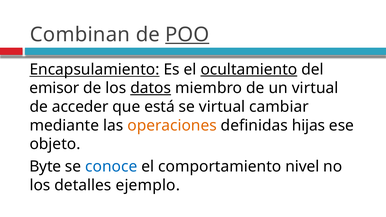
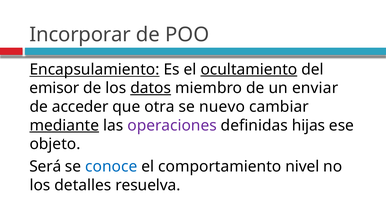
Combinan: Combinan -> Incorporar (80, 35)
POO underline: present -> none (187, 35)
un virtual: virtual -> enviar (315, 88)
está: está -> otra (160, 107)
se virtual: virtual -> nuevo (222, 107)
mediante underline: none -> present (64, 125)
operaciones colour: orange -> purple (172, 125)
Byte: Byte -> Será (45, 167)
ejemplo: ejemplo -> resuelva (148, 185)
